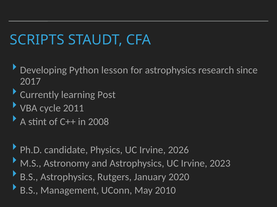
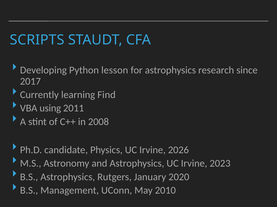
Post: Post -> Find (107, 95)
cycle: cycle -> using (50, 109)
